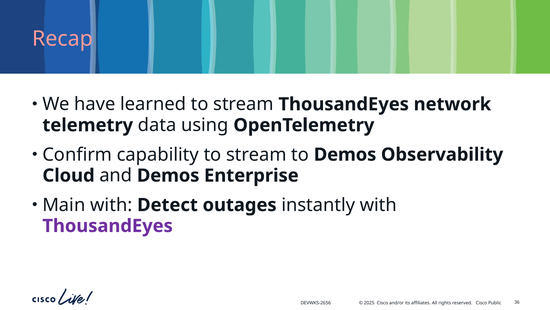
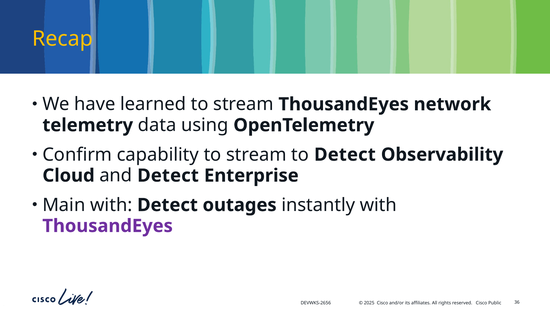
Recap colour: pink -> yellow (63, 39)
to Demos: Demos -> Detect (345, 154)
and Demos: Demos -> Detect (168, 175)
